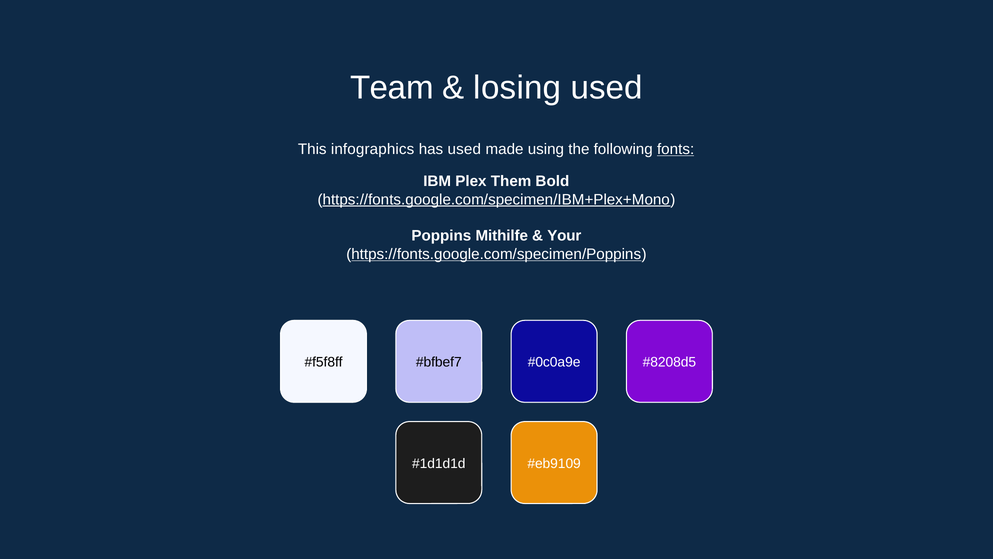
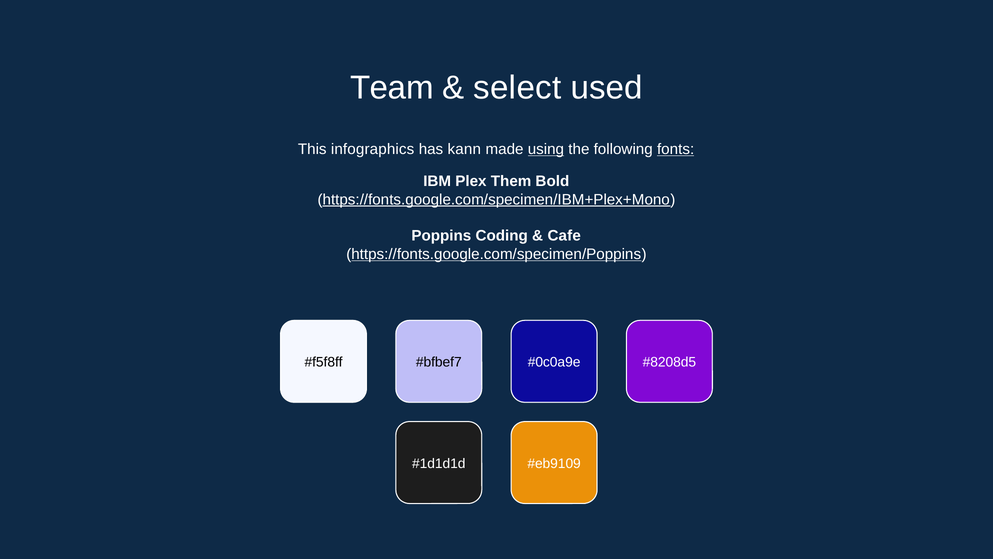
losing: losing -> select (517, 88)
has used: used -> kann (464, 149)
using underline: none -> present (546, 149)
Mithilfe: Mithilfe -> Coding (502, 236)
Your: Your -> Cafe (564, 236)
